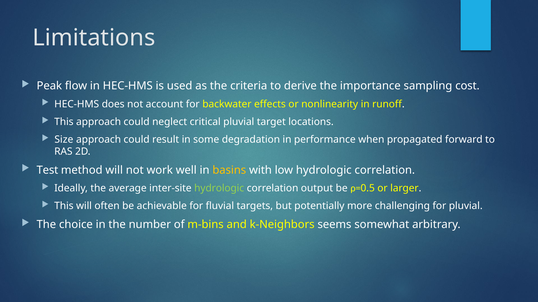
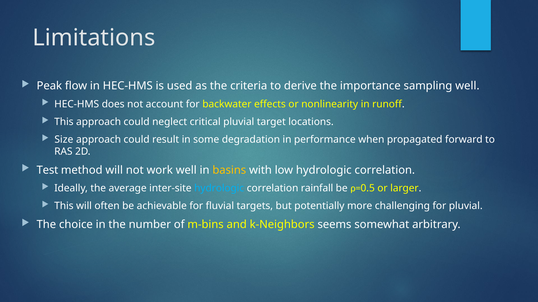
sampling cost: cost -> well (467, 86)
hydrologic colour: light green -> light blue (219, 189)
output: output -> rainfall (317, 189)
